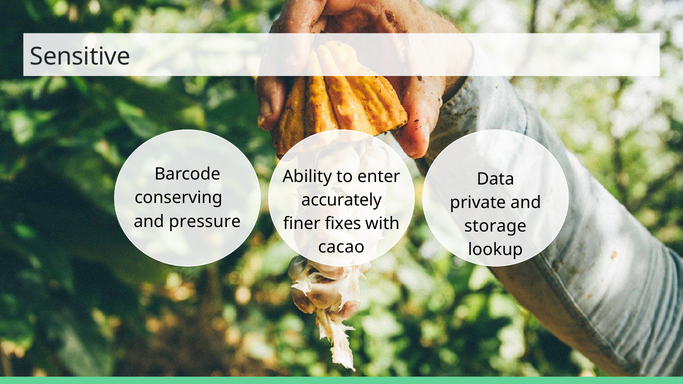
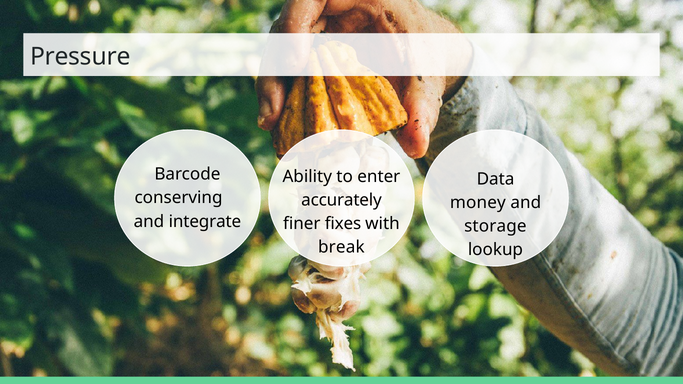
Sensitive: Sensitive -> Pressure (80, 57)
private: private -> money (478, 203)
pressure: pressure -> integrate (205, 222)
cacao: cacao -> break (341, 247)
